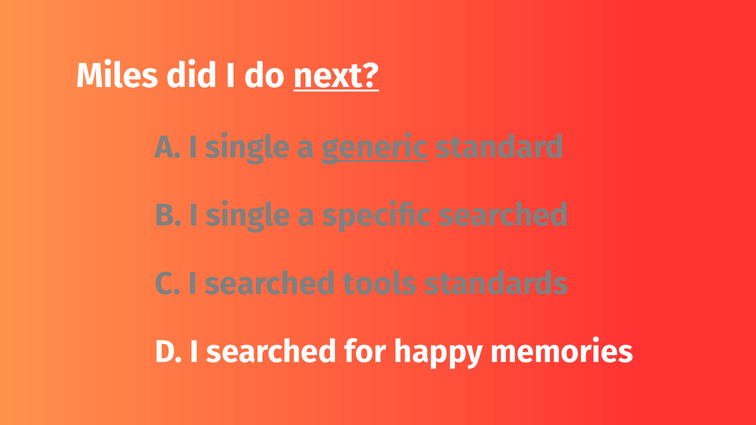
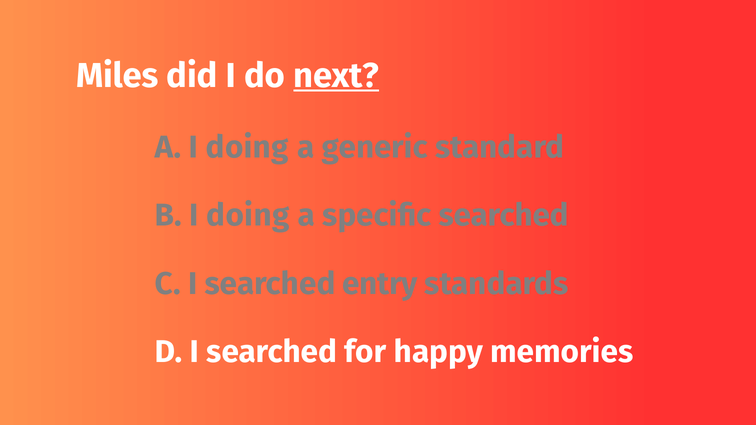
A I single: single -> doing (247, 147)
generic underline: present -> none (375, 147)
B I single: single -> doing (248, 216)
tools: tools -> entry (380, 284)
